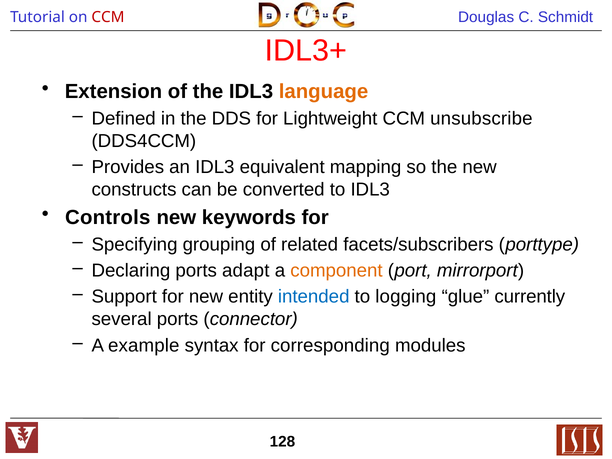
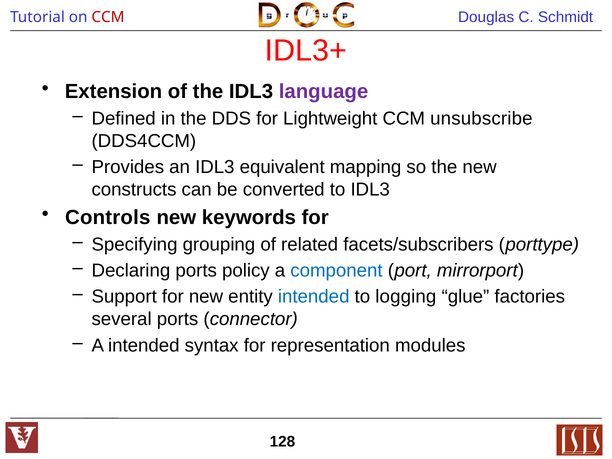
language colour: orange -> purple (324, 92)
adapt: adapt -> policy (246, 271)
component colour: orange -> blue (336, 271)
currently: currently -> factories (530, 297)
A example: example -> intended (144, 345)
corresponding: corresponding -> representation (330, 345)
